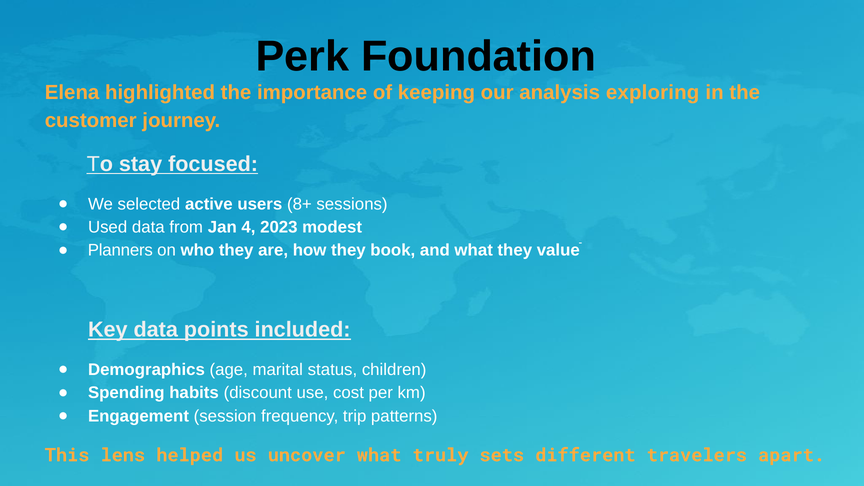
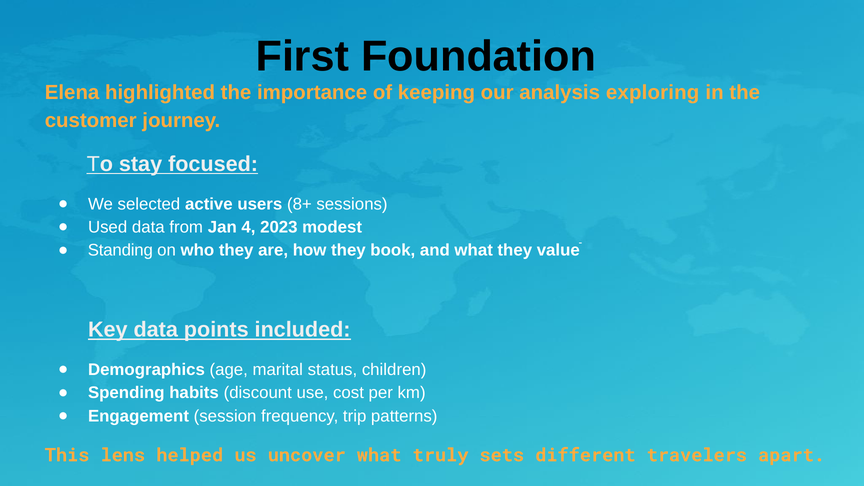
Perk: Perk -> First (302, 56)
Planners: Planners -> Standing (120, 250)
